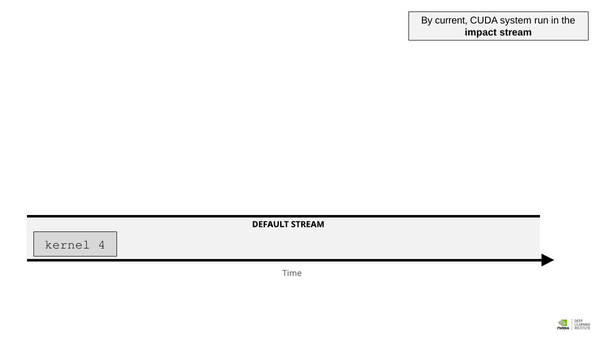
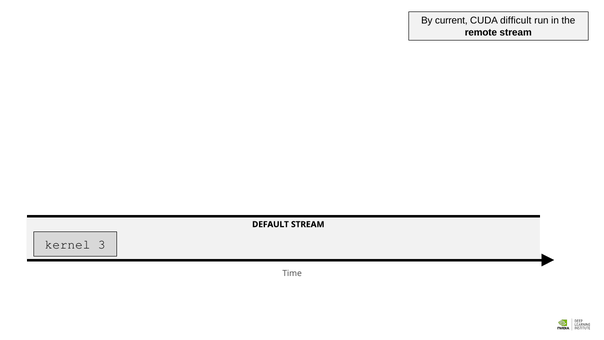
system: system -> difficult (516, 21)
impact: impact -> remote (481, 32)
4: 4 -> 3 (102, 245)
